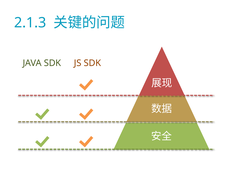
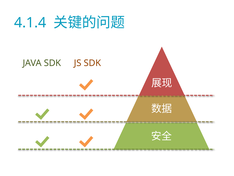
2.1.3: 2.1.3 -> 4.1.4 (30, 23)
